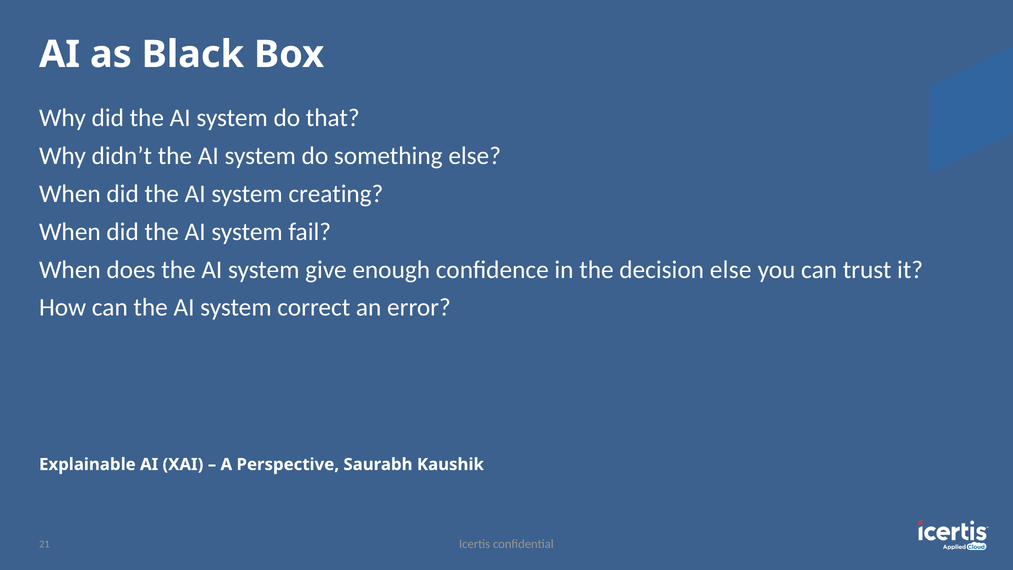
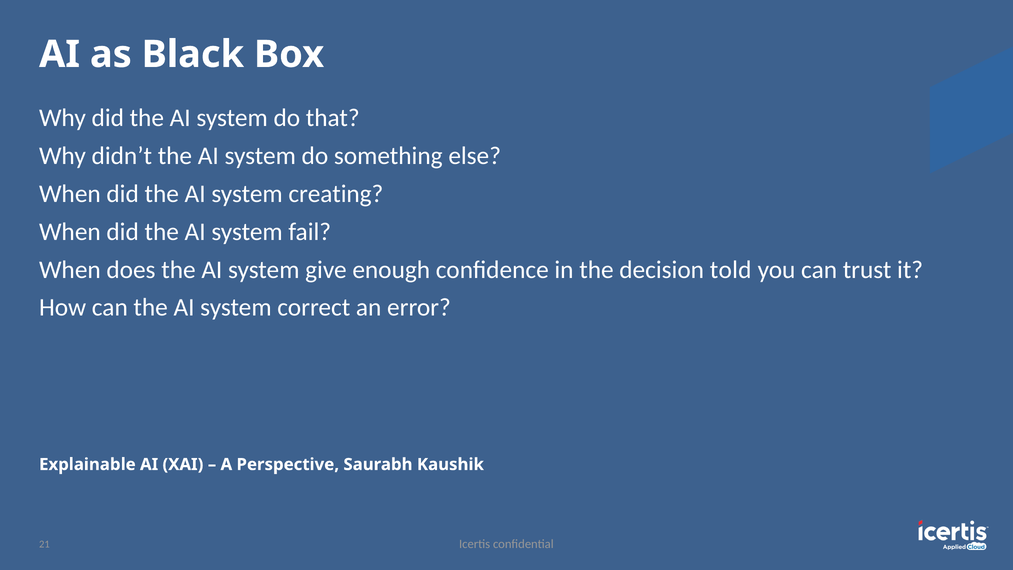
decision else: else -> told (731, 270)
